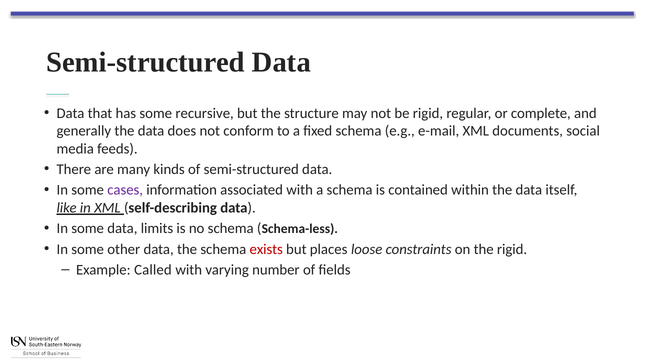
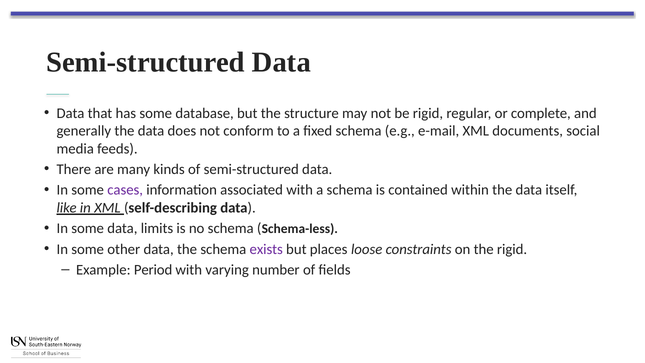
recursive: recursive -> database (205, 113)
exists colour: red -> purple (266, 249)
Called: Called -> Period (153, 270)
